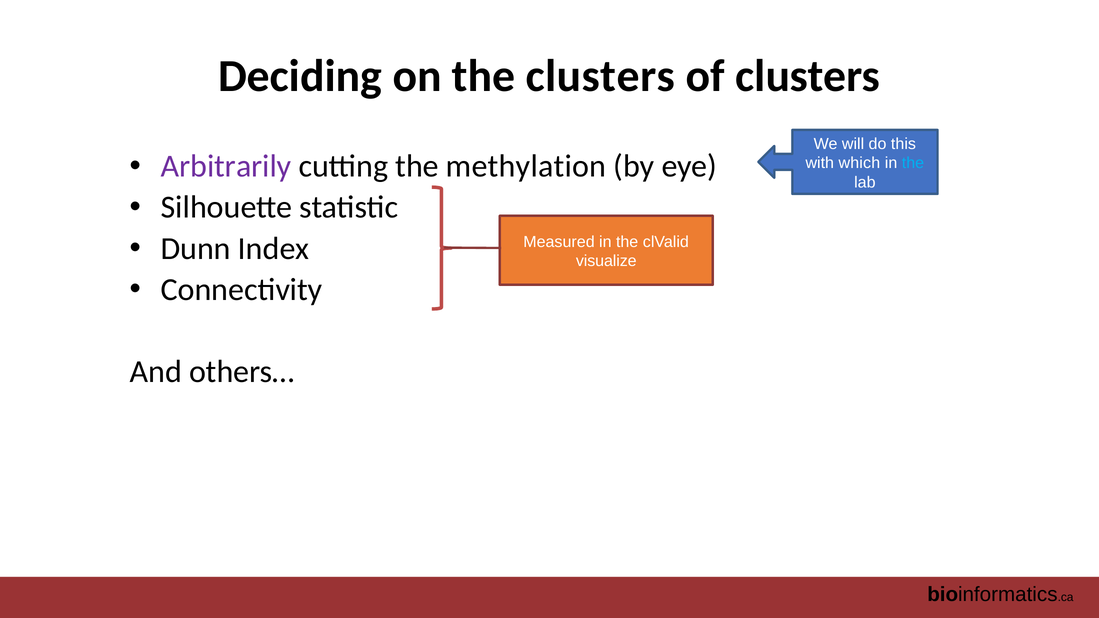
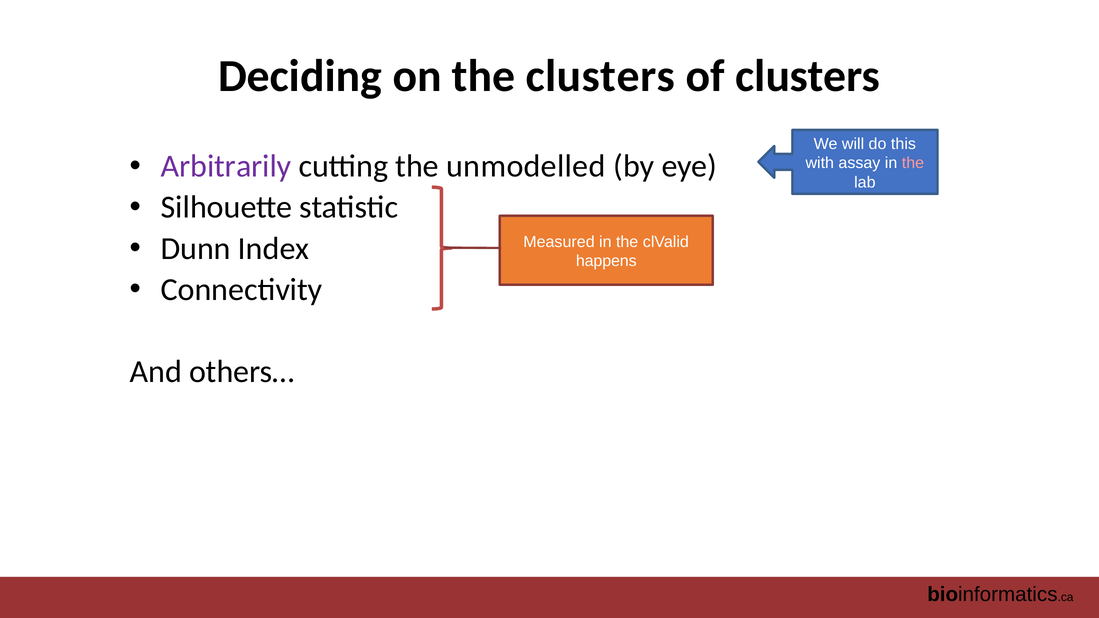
methylation: methylation -> unmodelled (526, 166)
which: which -> assay (859, 163)
the colour: light blue -> pink (913, 163)
visualize: visualize -> happens (606, 261)
